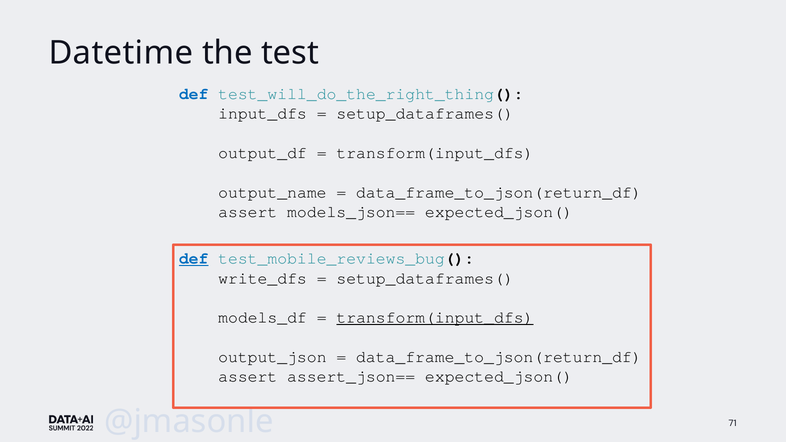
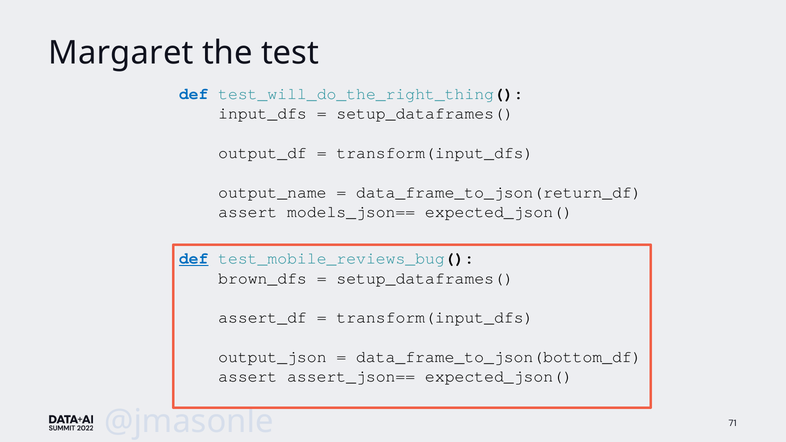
Datetime: Datetime -> Margaret (121, 53)
write_dfs: write_dfs -> brown_dfs (263, 278)
models_df: models_df -> assert_df (263, 318)
transform(input_dfs underline: present -> none (435, 318)
data_frame_to_json(return_df: data_frame_to_json(return_df -> data_frame_to_json(bottom_df (499, 357)
